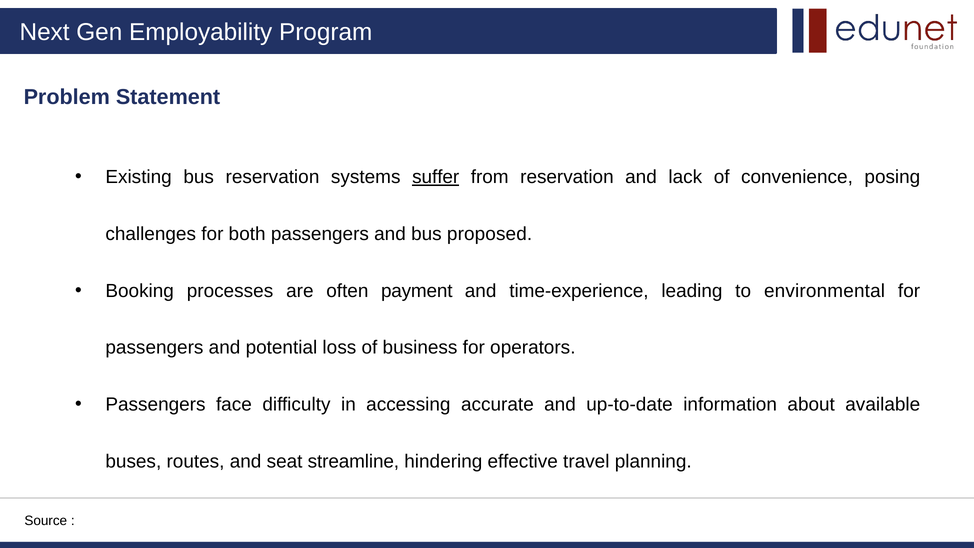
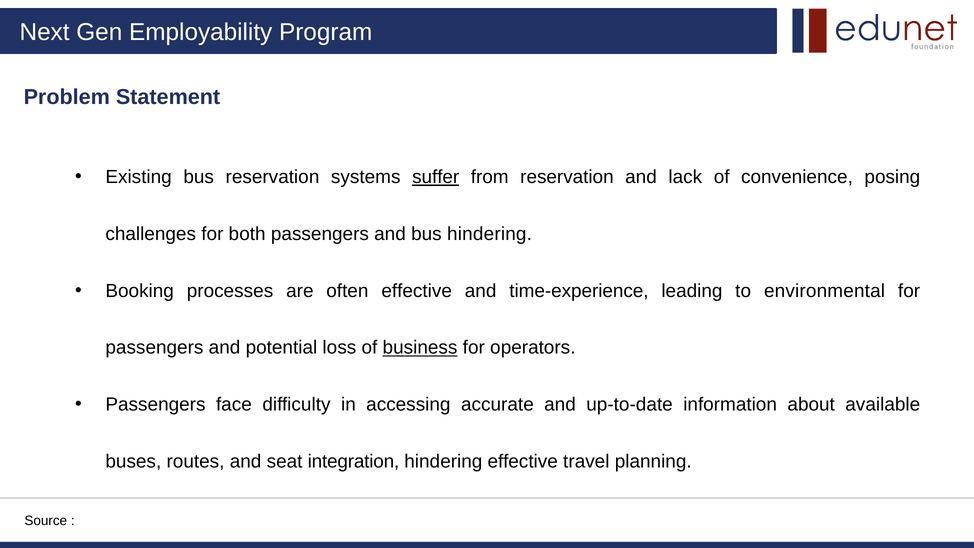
bus proposed: proposed -> hindering (490, 234)
often payment: payment -> effective (417, 291)
business underline: none -> present (420, 348)
streamline: streamline -> integration (353, 461)
